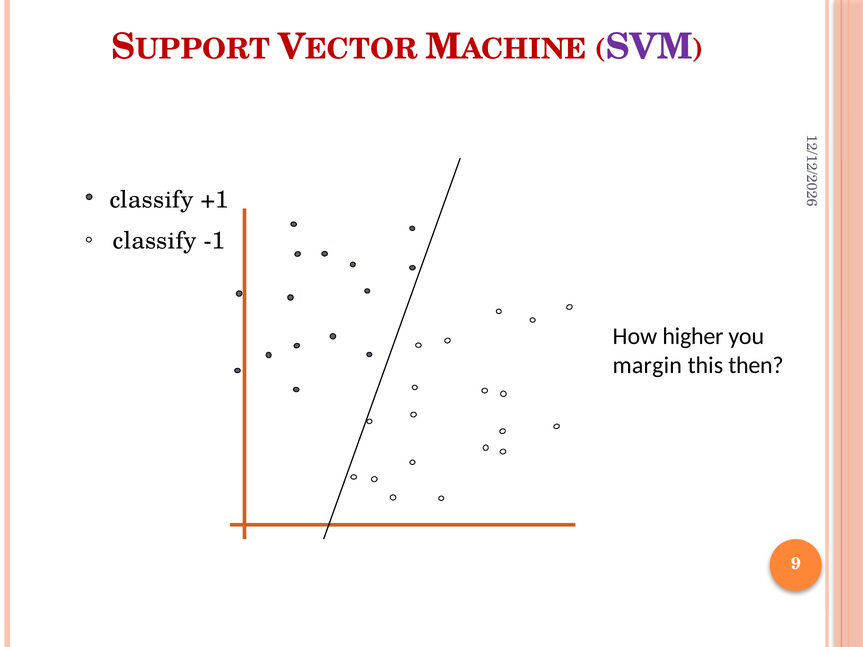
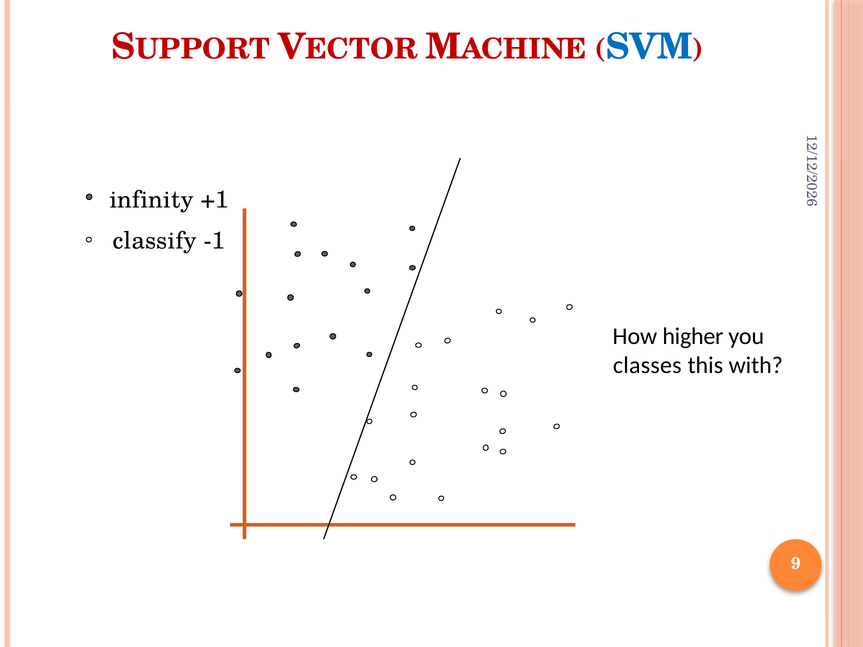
SVM colour: purple -> blue (649, 47)
classify: classify -> infinity (152, 200)
margin: margin -> classes (647, 365)
then: then -> with (756, 365)
